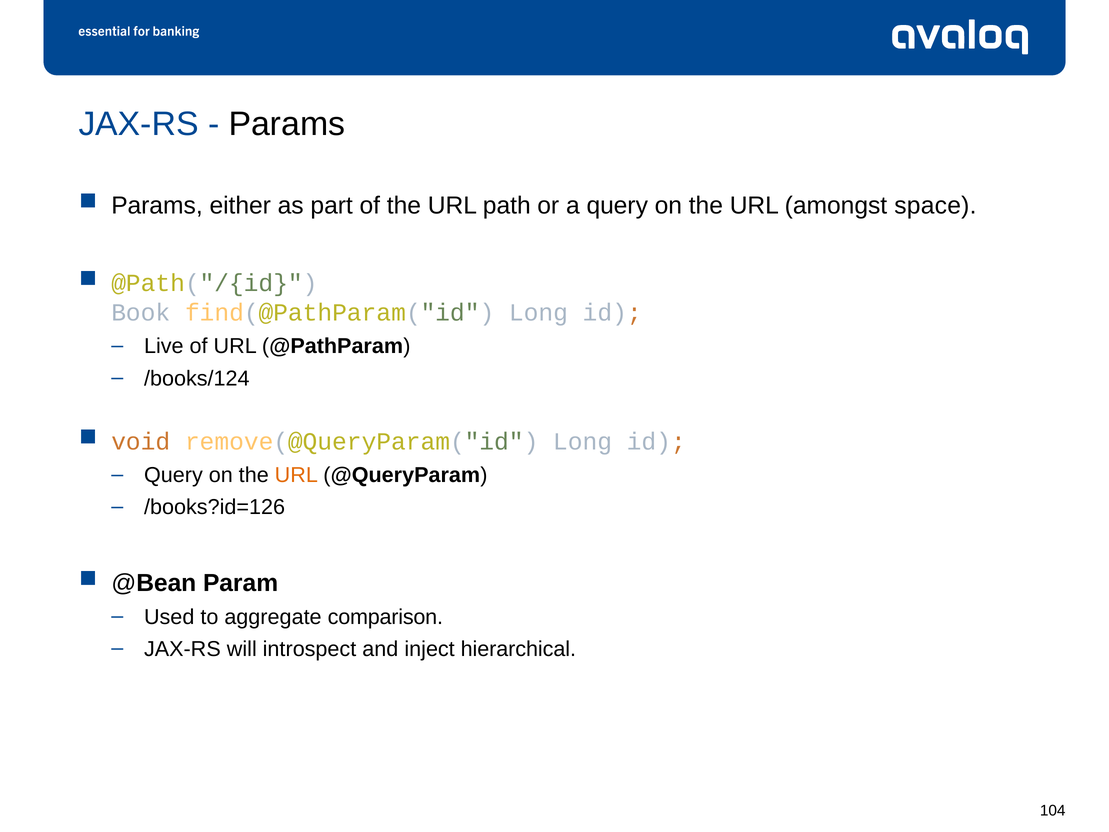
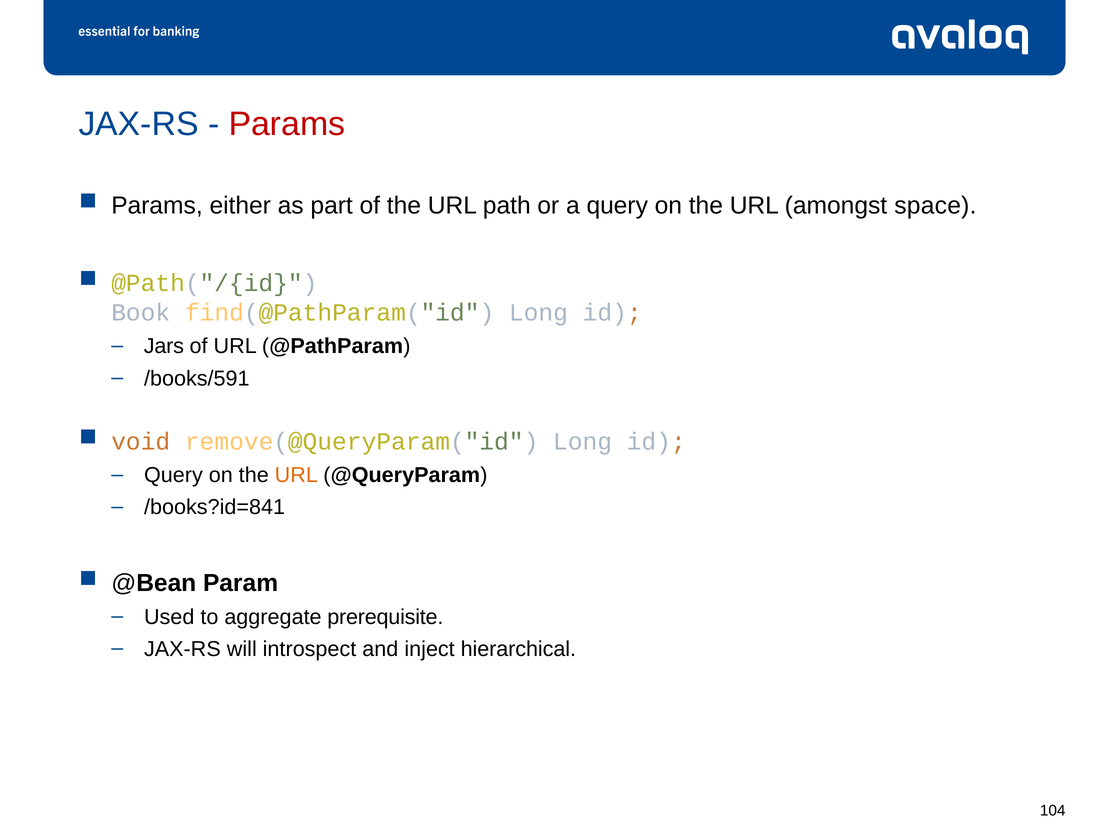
Params colour: black -> red (287, 124)
Live: Live -> Jars (164, 346)
/books/124: /books/124 -> /books/591 (197, 378)
/books?id=126: /books?id=126 -> /books?id=841 (215, 507)
comparison: comparison -> prerequisite (385, 617)
